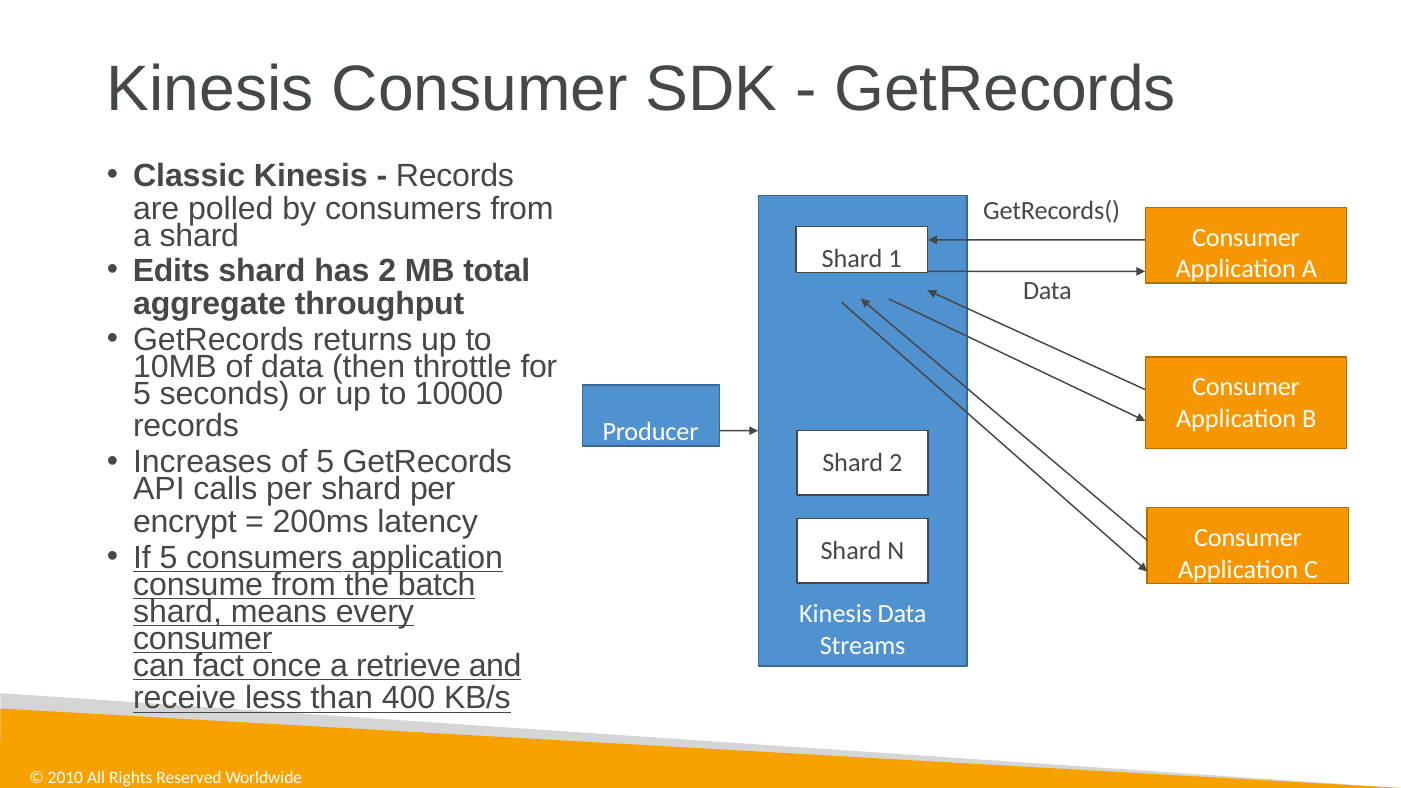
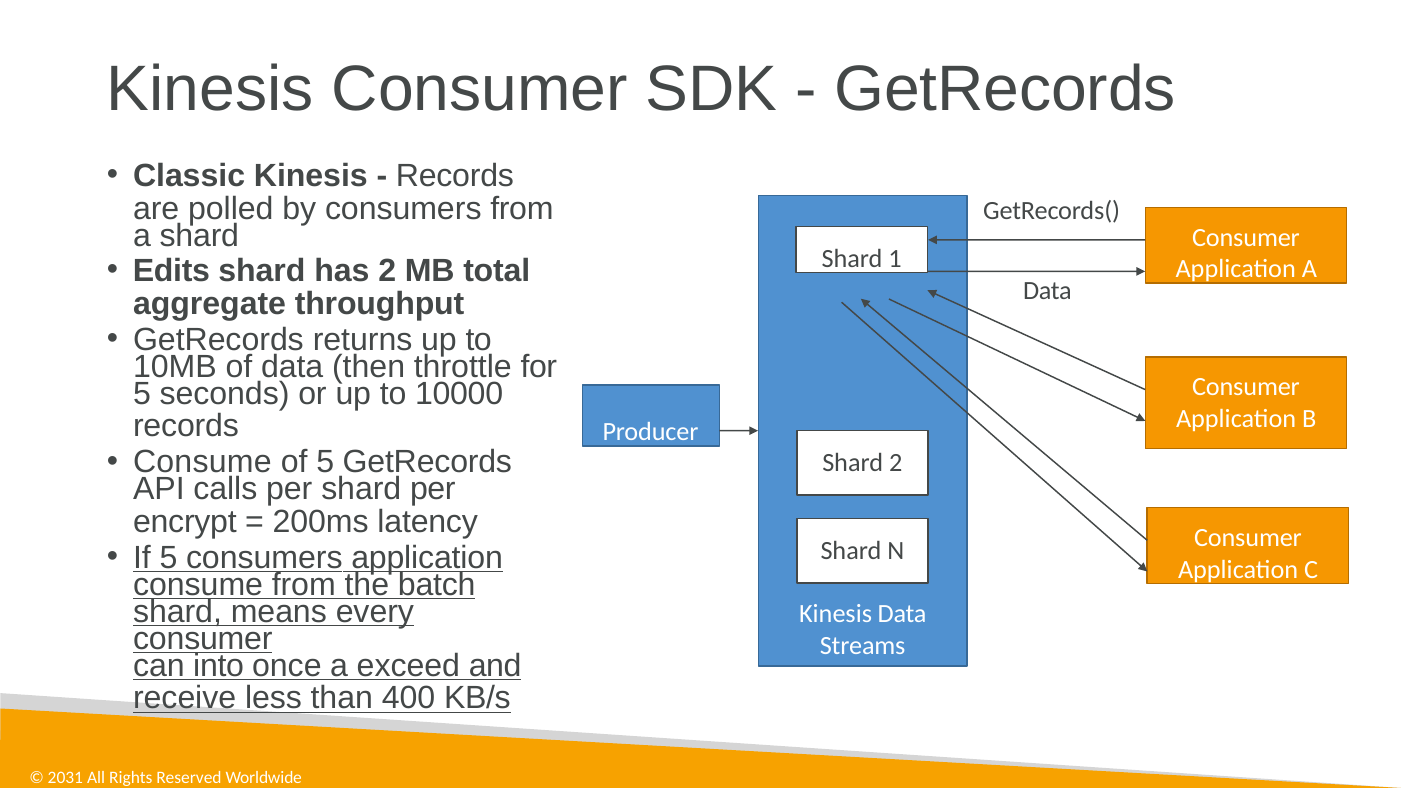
Increases: Increases -> Consume (202, 462)
fact: fact -> into (219, 666)
retrieve: retrieve -> exceed (408, 666)
2010: 2010 -> 2031 (65, 777)
